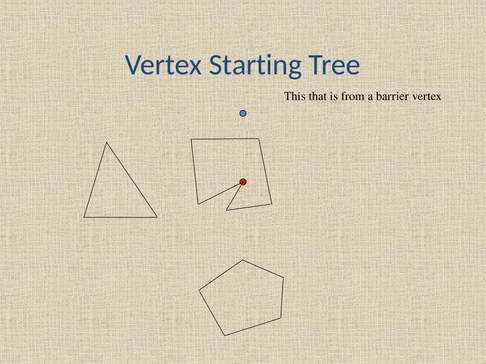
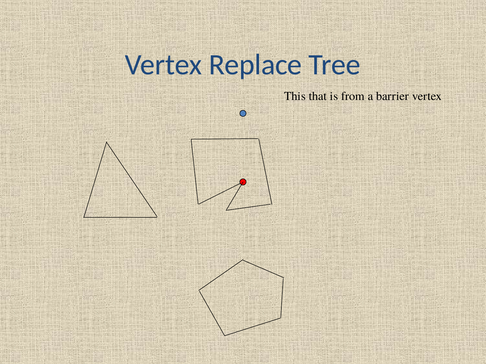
Starting: Starting -> Replace (255, 65)
